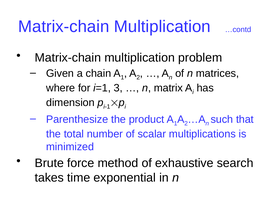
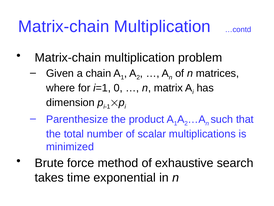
3: 3 -> 0 (118, 88)
